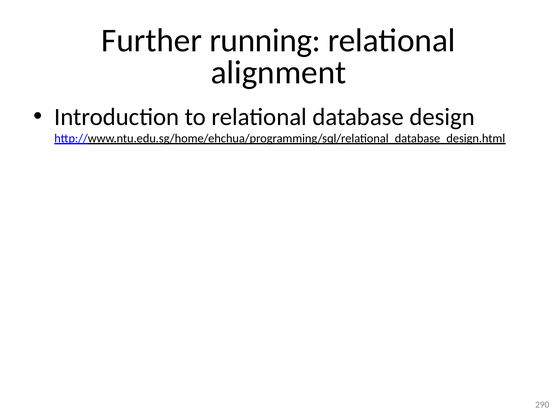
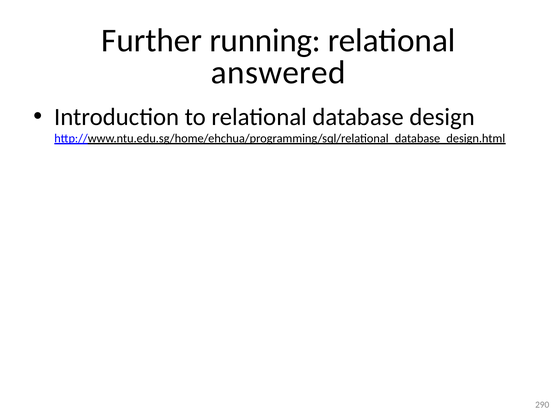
alignment: alignment -> answered (278, 72)
